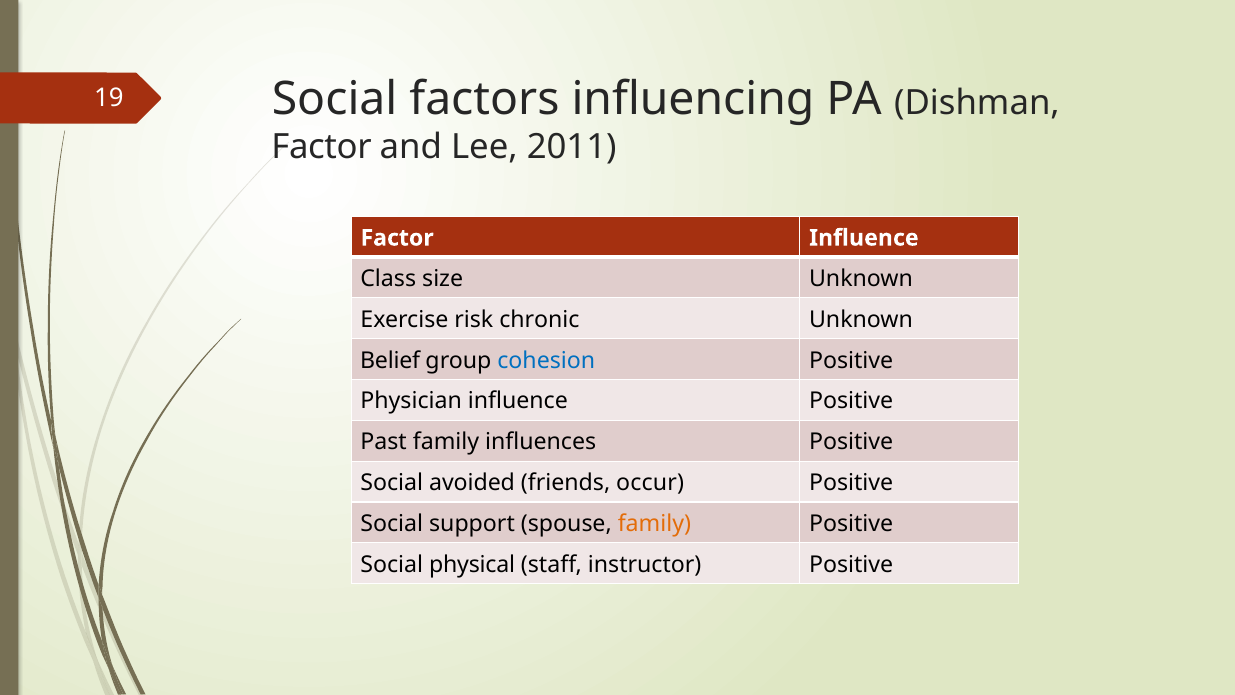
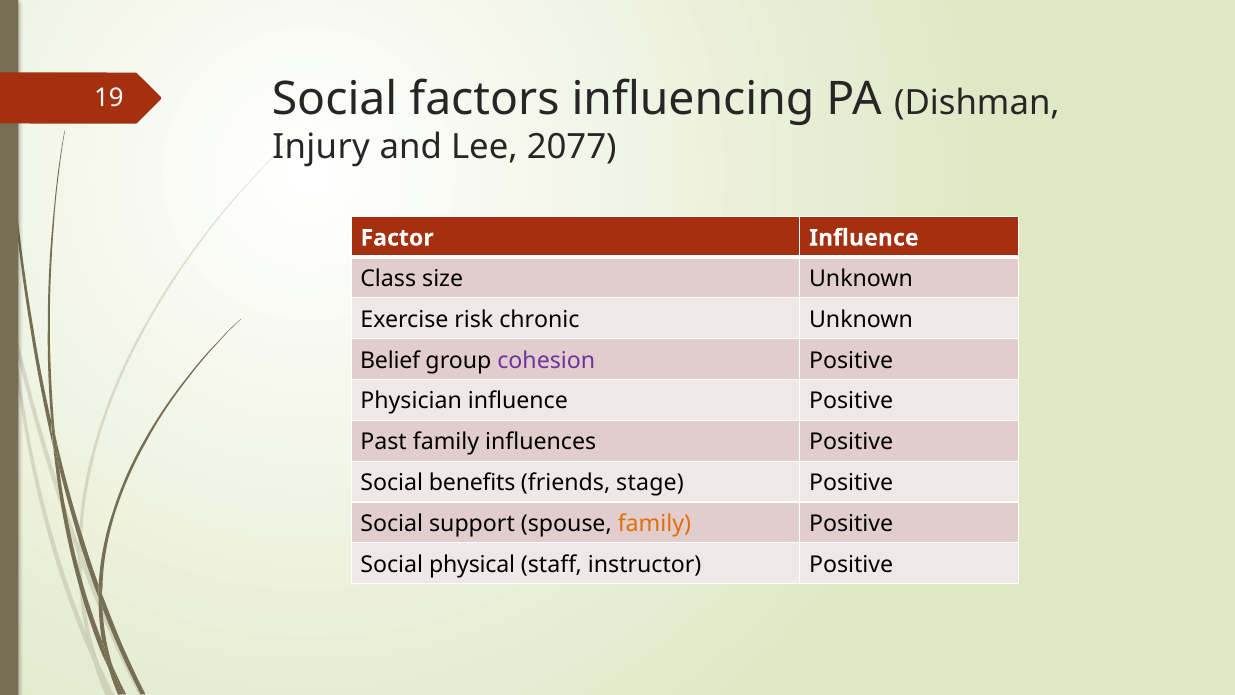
Factor: Factor -> Injury (321, 147)
2011: 2011 -> 2077 (572, 147)
cohesion colour: blue -> purple (546, 360)
avoided: avoided -> benefits (472, 483)
occur: occur -> stage (650, 483)
